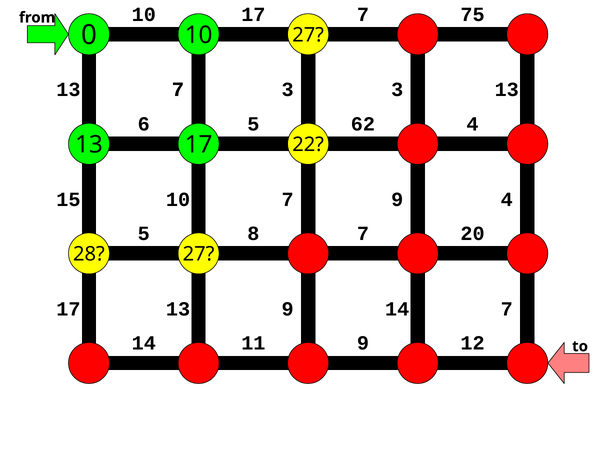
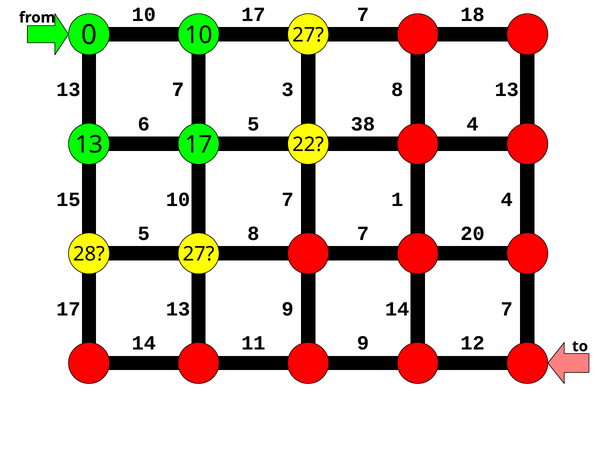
75: 75 -> 18 (473, 14)
3: 3 -> 8 (397, 90)
62: 62 -> 38 (363, 124)
10 9: 9 -> 1 (397, 199)
